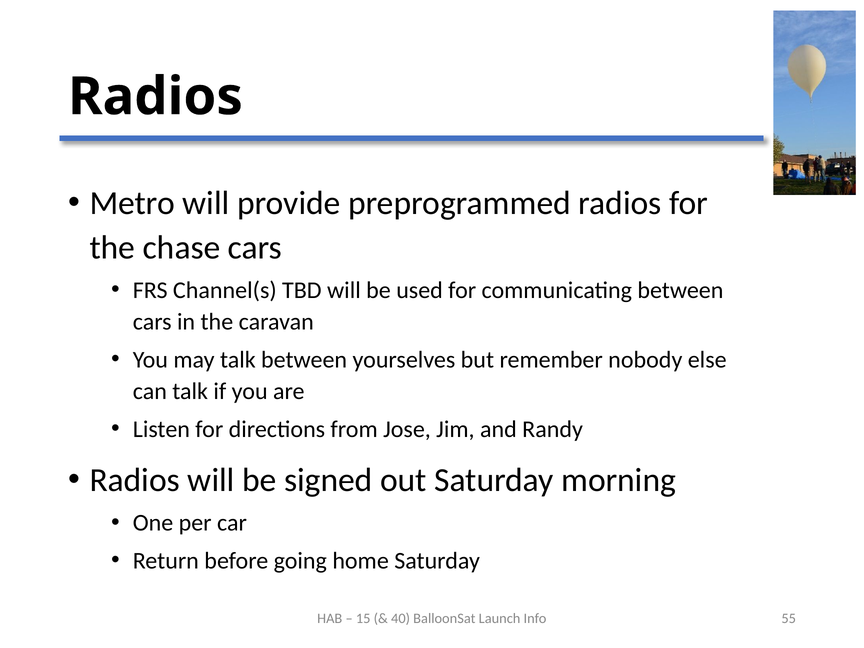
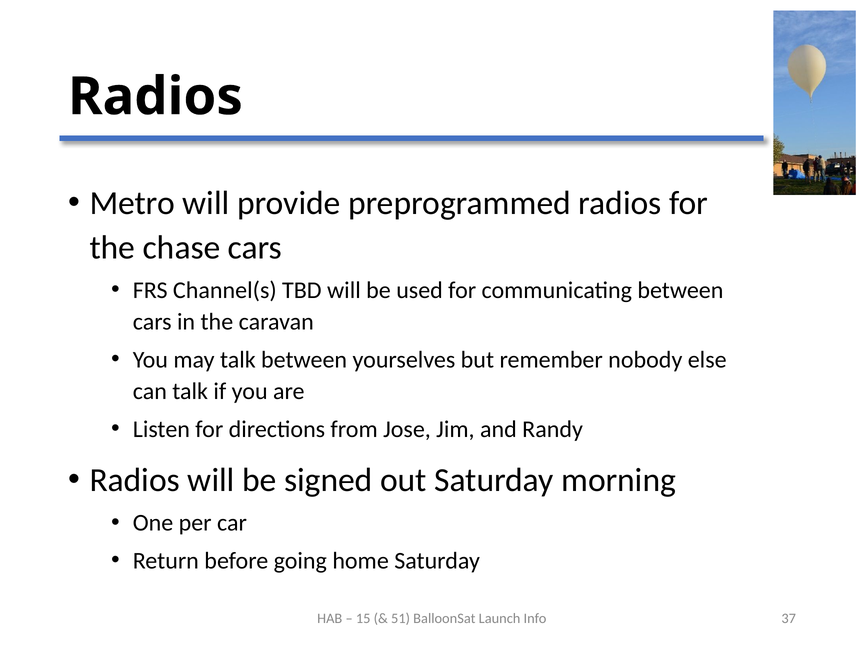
40: 40 -> 51 (401, 619)
55: 55 -> 37 (789, 619)
